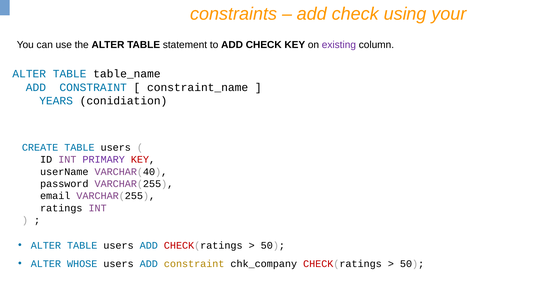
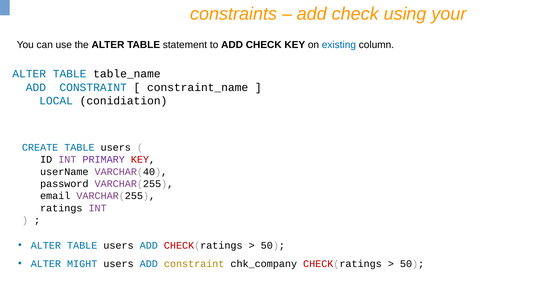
existing colour: purple -> blue (339, 45)
YEARS: YEARS -> LOCAL (56, 101)
WHOSE: WHOSE -> MIGHT (82, 263)
